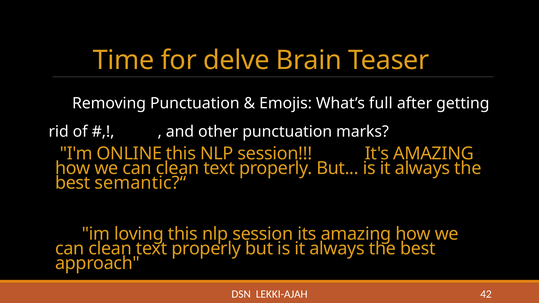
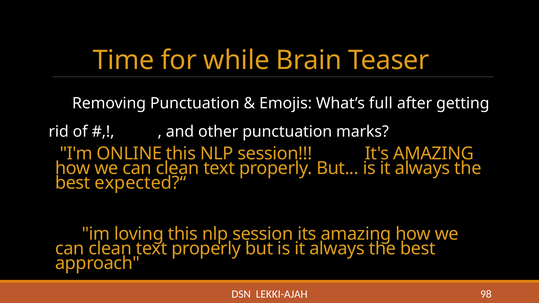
delve: delve -> while (237, 60)
semantic?“: semantic?“ -> expected?“ (140, 183)
42: 42 -> 98 (486, 294)
